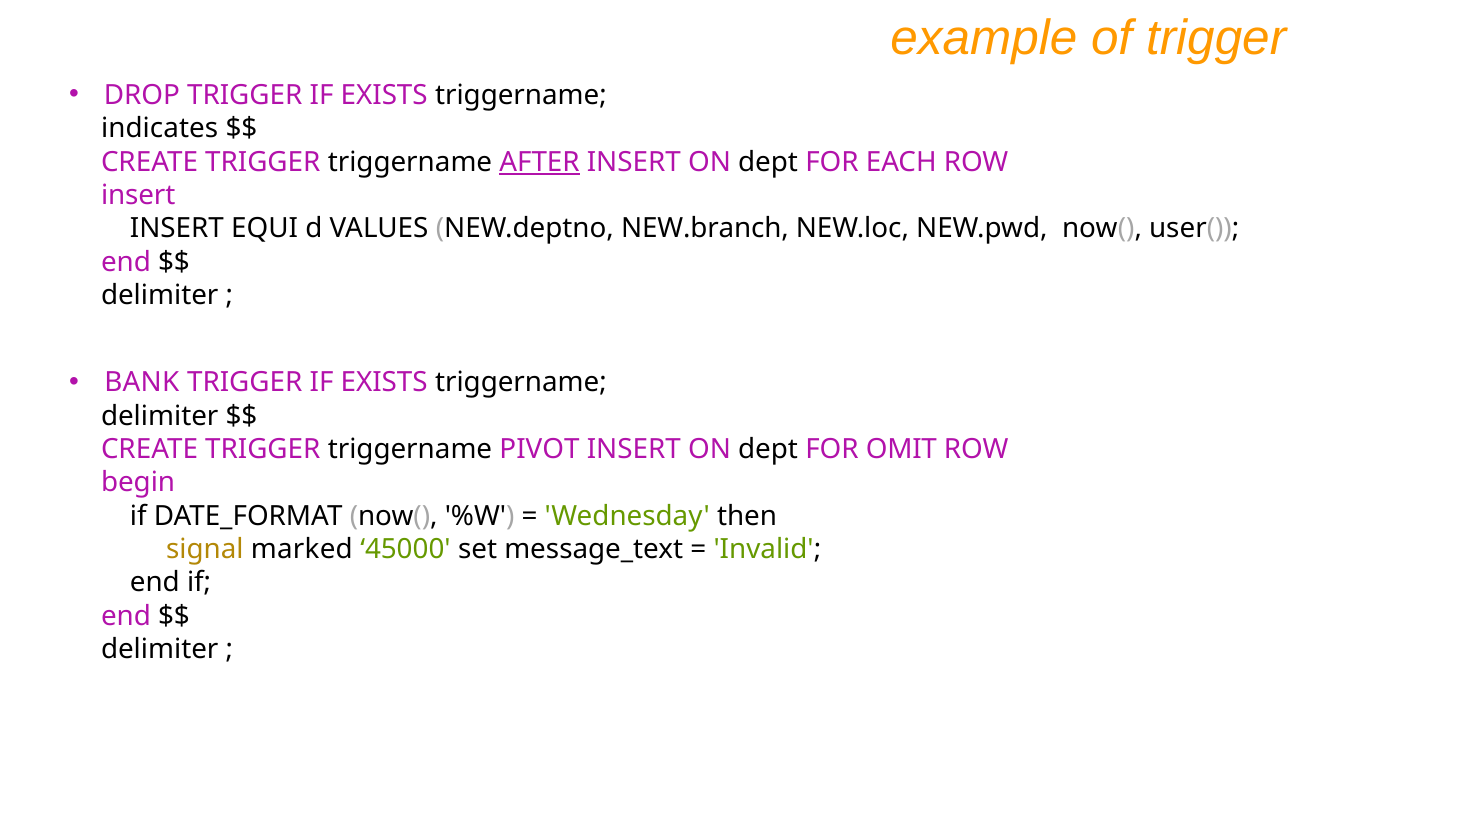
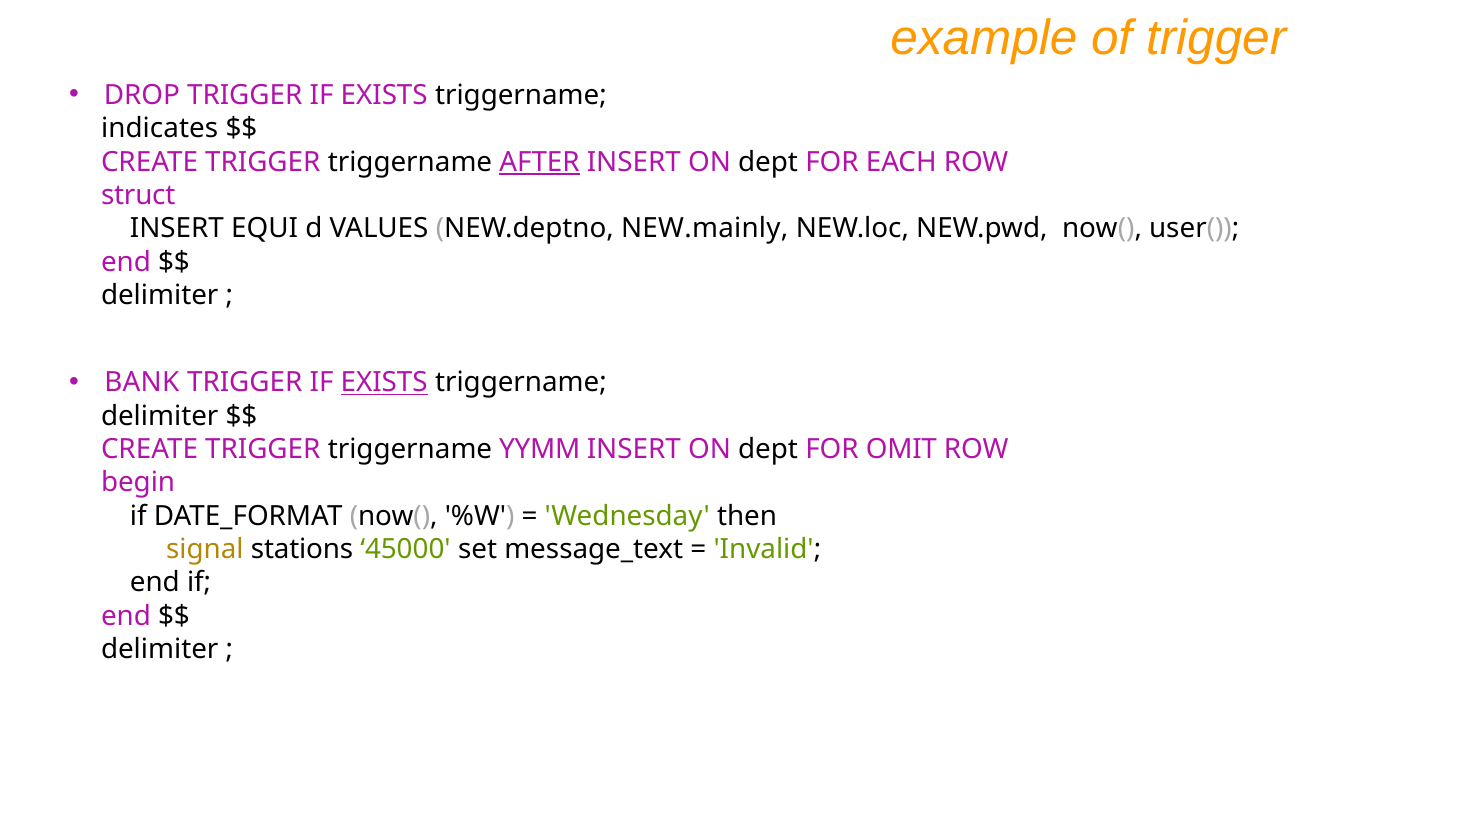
insert: insert -> struct (138, 195)
NEW.branch: NEW.branch -> NEW.mainly (705, 229)
EXISTS underline: none -> present (384, 383)
PIVOT: PIVOT -> YYMM (540, 449)
marked: marked -> stations (302, 550)
